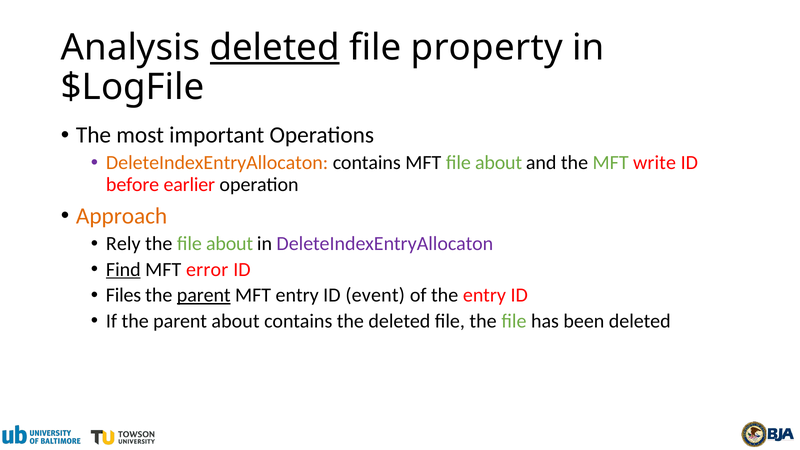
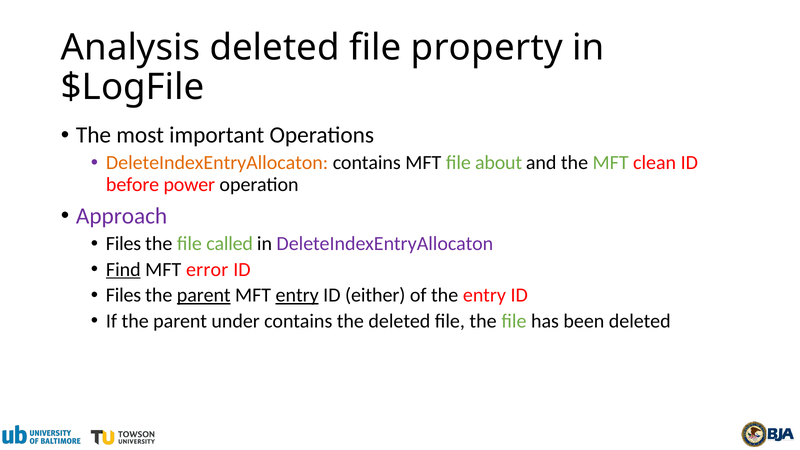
deleted underline: present -> none (275, 47)
write: write -> clean (655, 163)
earlier: earlier -> power (189, 184)
Approach colour: orange -> purple (122, 216)
Rely: Rely -> Files (123, 244)
the file about: about -> called (230, 244)
entry underline: none -> present (297, 295)
event: event -> either (375, 295)
parent about: about -> under (236, 321)
